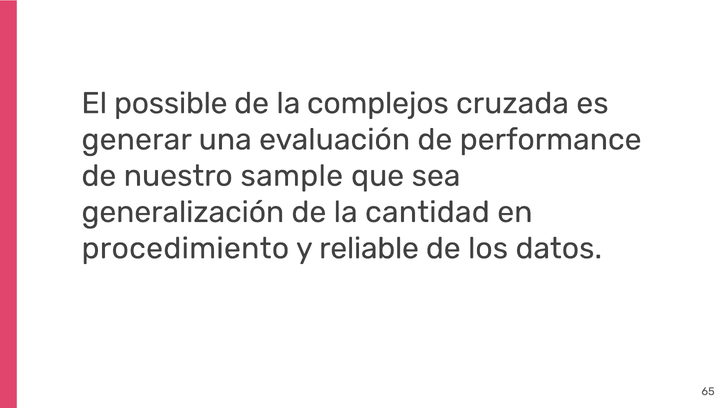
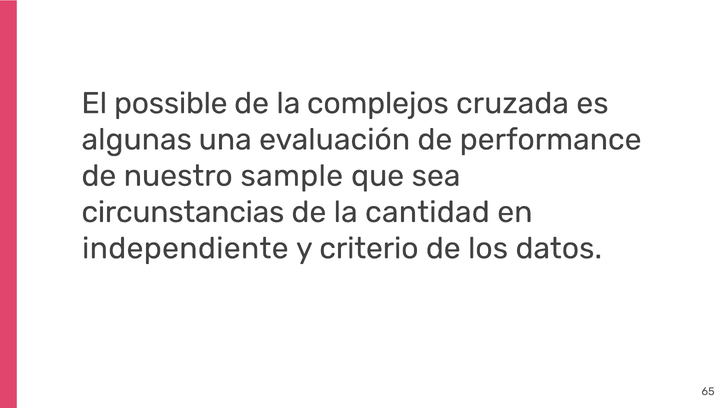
generar: generar -> algunas (137, 139)
generalización: generalización -> circunstancias (183, 212)
procedimiento: procedimiento -> independiente (185, 248)
reliable: reliable -> criterio (369, 248)
